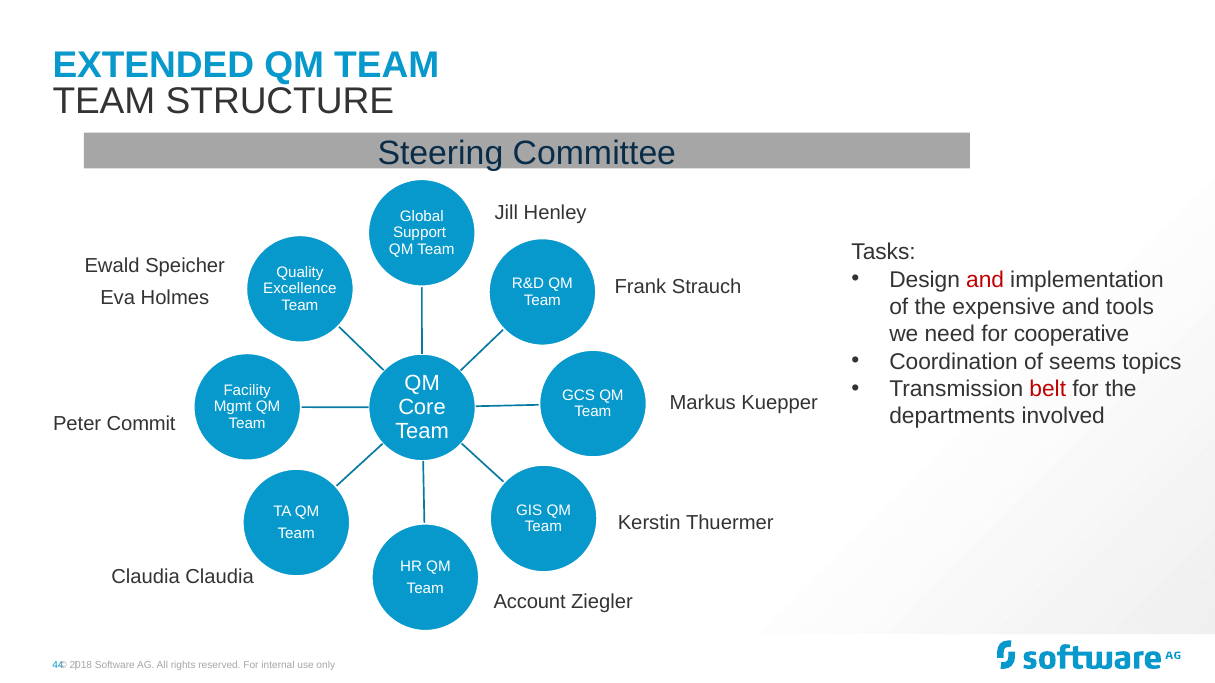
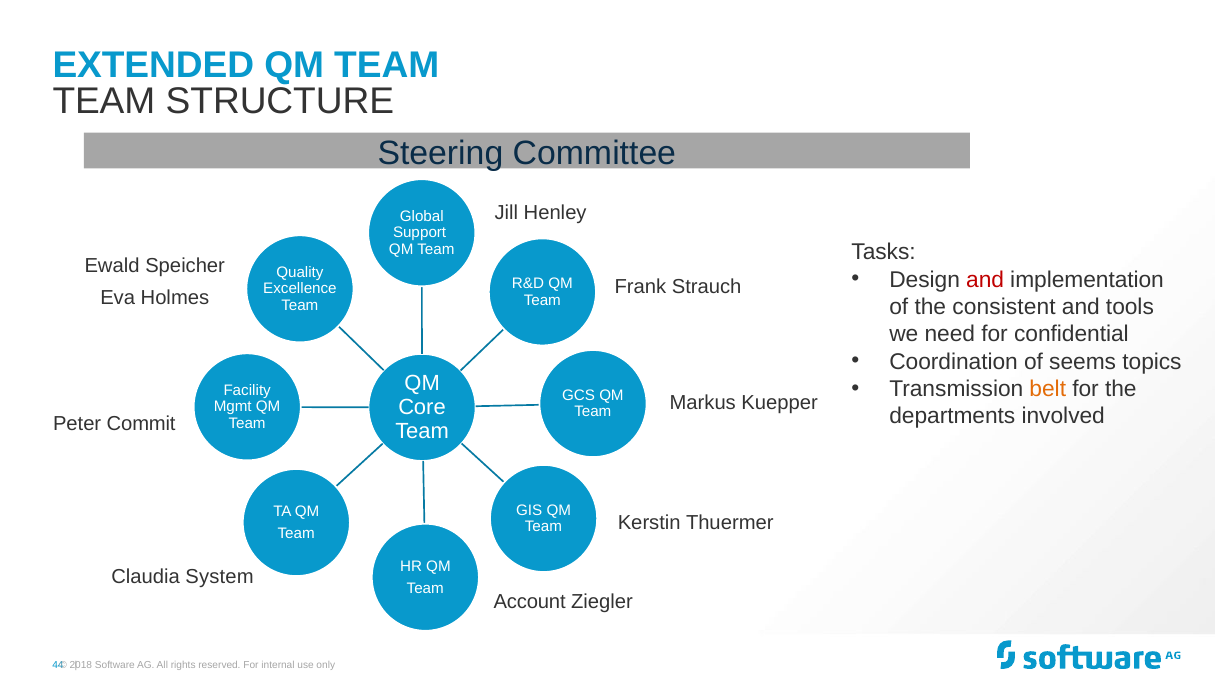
expensive: expensive -> consistent (1004, 307)
cooperative: cooperative -> confidential (1071, 335)
belt colour: red -> orange (1048, 389)
Claudia Claudia: Claudia -> System (220, 577)
